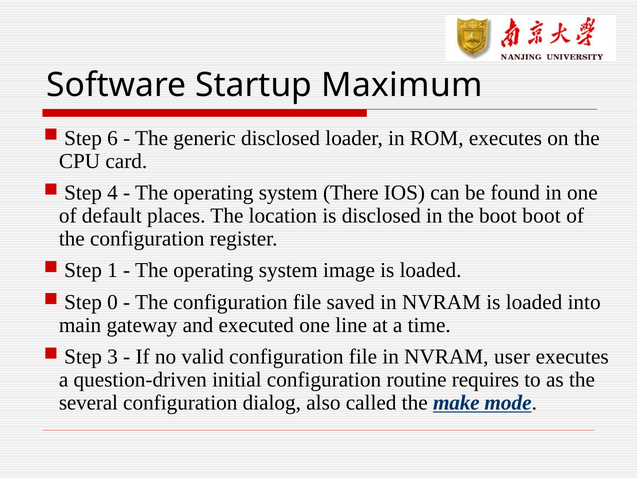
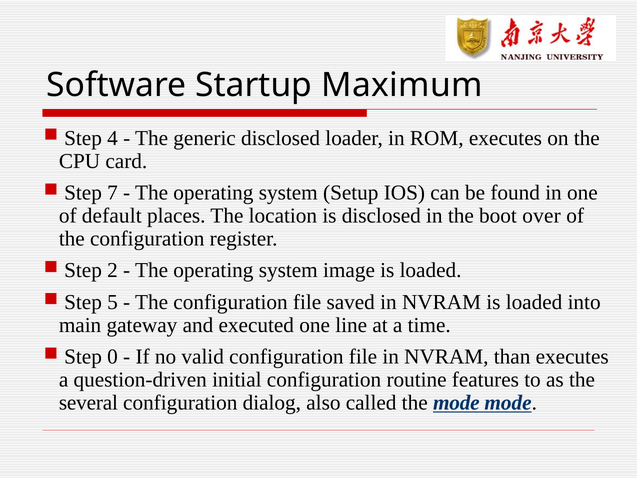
6: 6 -> 4 (113, 138)
4: 4 -> 7 (113, 193)
There: There -> Setup (351, 193)
boot boot: boot -> over (542, 216)
1: 1 -> 2 (113, 270)
0: 0 -> 5 (113, 302)
3: 3 -> 0 (113, 357)
user: user -> than (512, 357)
requires: requires -> features (485, 380)
the make: make -> mode (456, 403)
